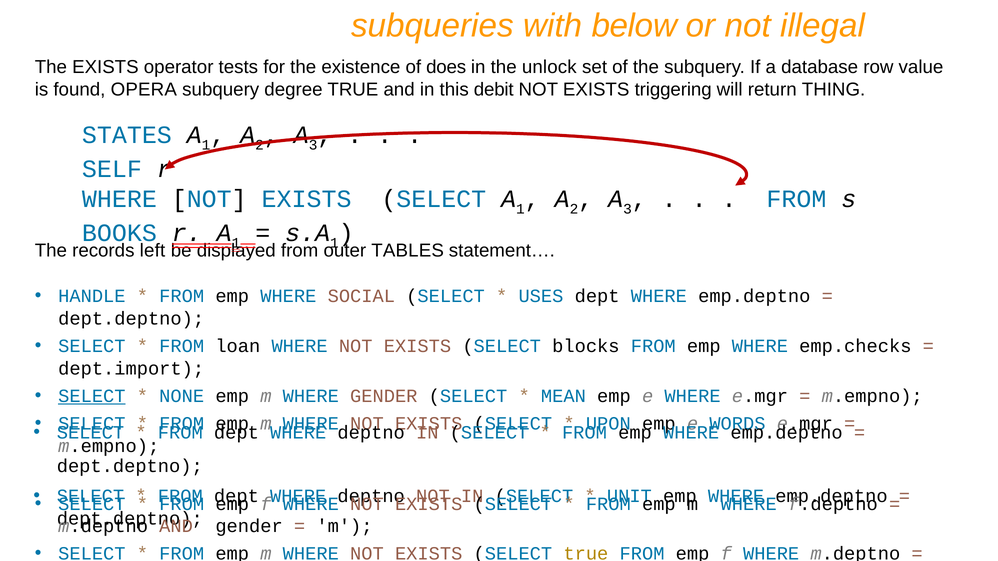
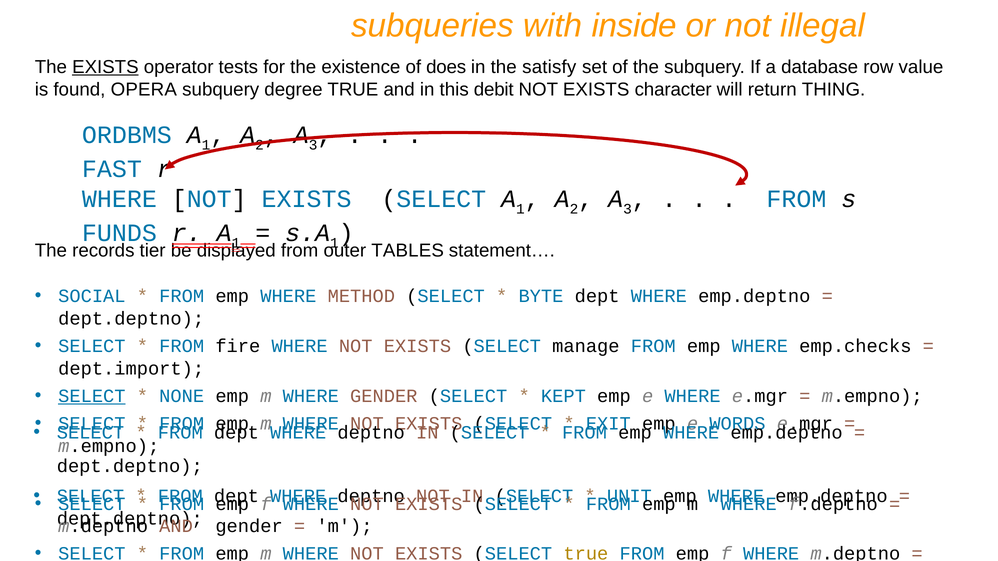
below: below -> inside (634, 26)
EXISTS underline: none -> present (105, 67)
unlock: unlock -> satisfy (549, 67)
triggering: triggering -> character (673, 90)
STATES: STATES -> ORDBMS (127, 135)
SELF: SELF -> FAST (112, 169)
BOOKS: BOOKS -> FUNDS (119, 233)
left: left -> tier (153, 251)
HANDLE: HANDLE -> SOCIAL (92, 297)
SOCIAL: SOCIAL -> METHOD (361, 297)
USES: USES -> BYTE (541, 297)
loan: loan -> fire (238, 346)
blocks: blocks -> manage (586, 346)
MEAN: MEAN -> KEPT (563, 396)
UPON: UPON -> EXIT (608, 424)
